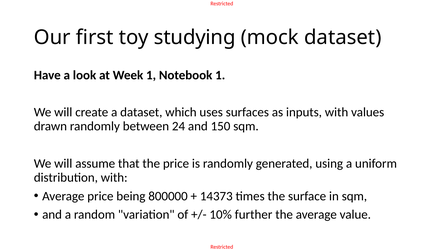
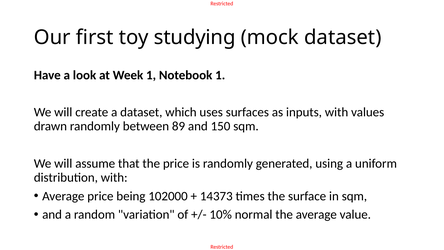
24: 24 -> 89 (179, 126)
800000: 800000 -> 102000 (168, 196)
further: further -> normal (254, 214)
